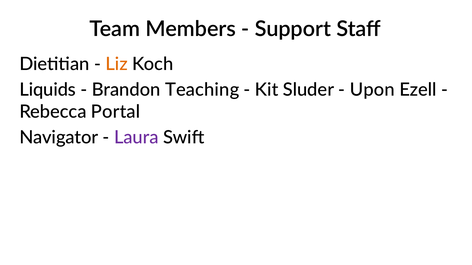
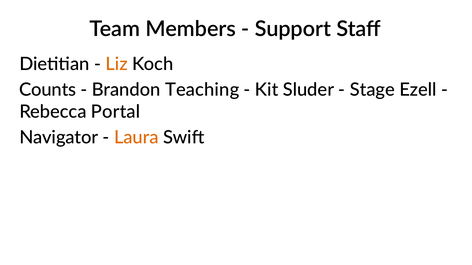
Liquids: Liquids -> Counts (48, 90)
Upon: Upon -> Stage (372, 90)
Laura colour: purple -> orange (136, 138)
